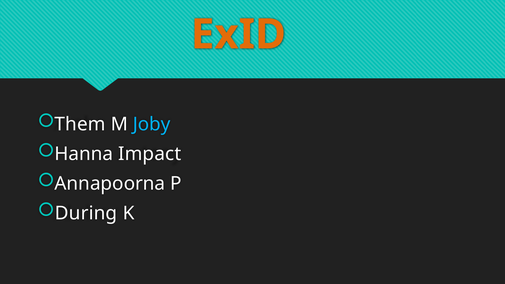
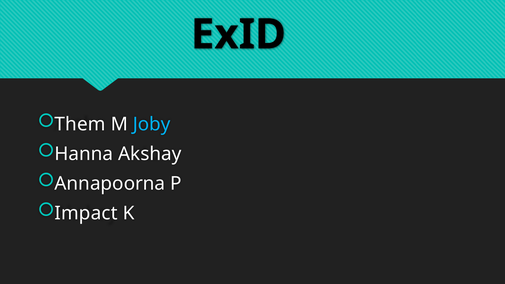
ExID colour: orange -> black (238, 35)
Impact: Impact -> Akshay (150, 154)
During: During -> Impact (86, 213)
